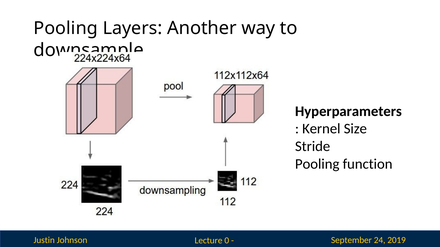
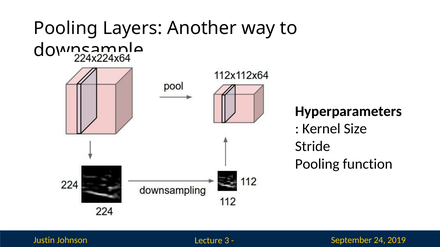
0: 0 -> 3 (227, 241)
